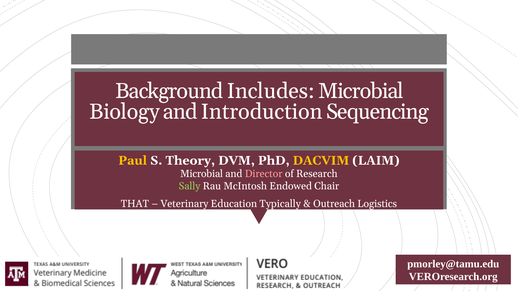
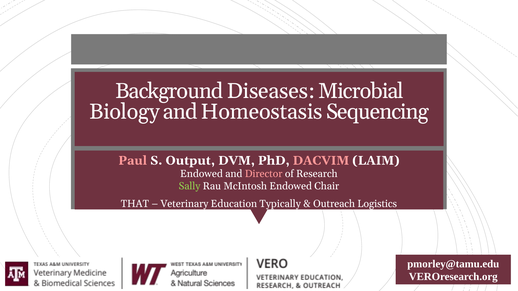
Includes: Includes -> Diseases (271, 91)
Introduction: Introduction -> Homeostasis (262, 112)
Paul colour: yellow -> pink (133, 161)
Theory: Theory -> Output (190, 161)
DACVIM colour: yellow -> pink (321, 161)
Microbial: Microbial -> Endowed (201, 174)
